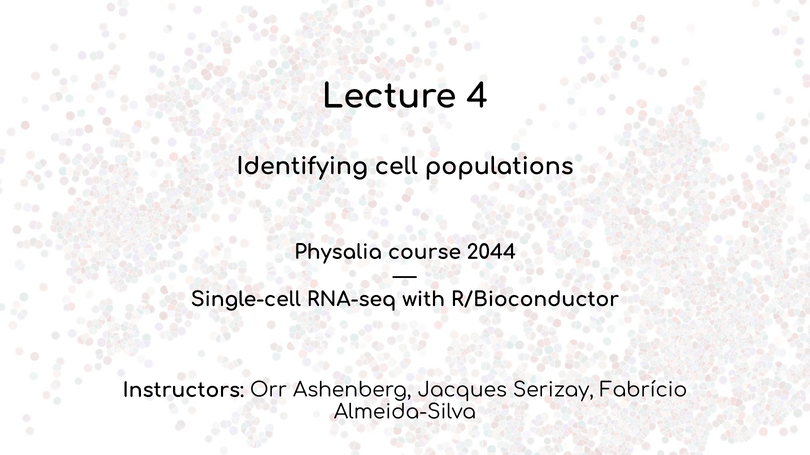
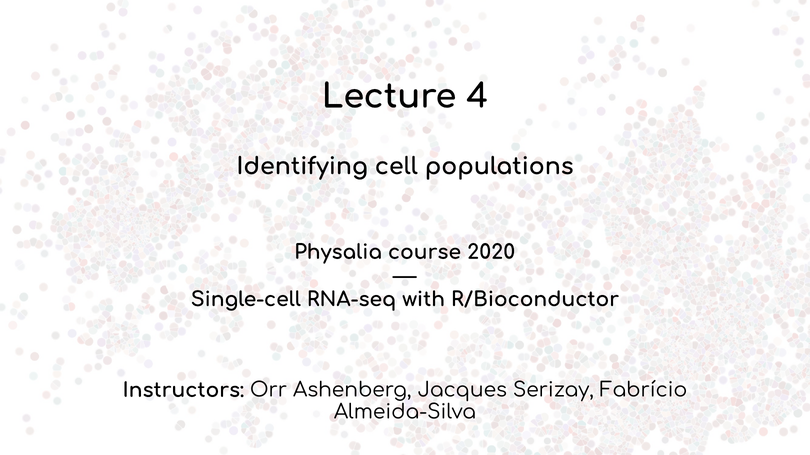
2044: 2044 -> 2020 (491, 253)
